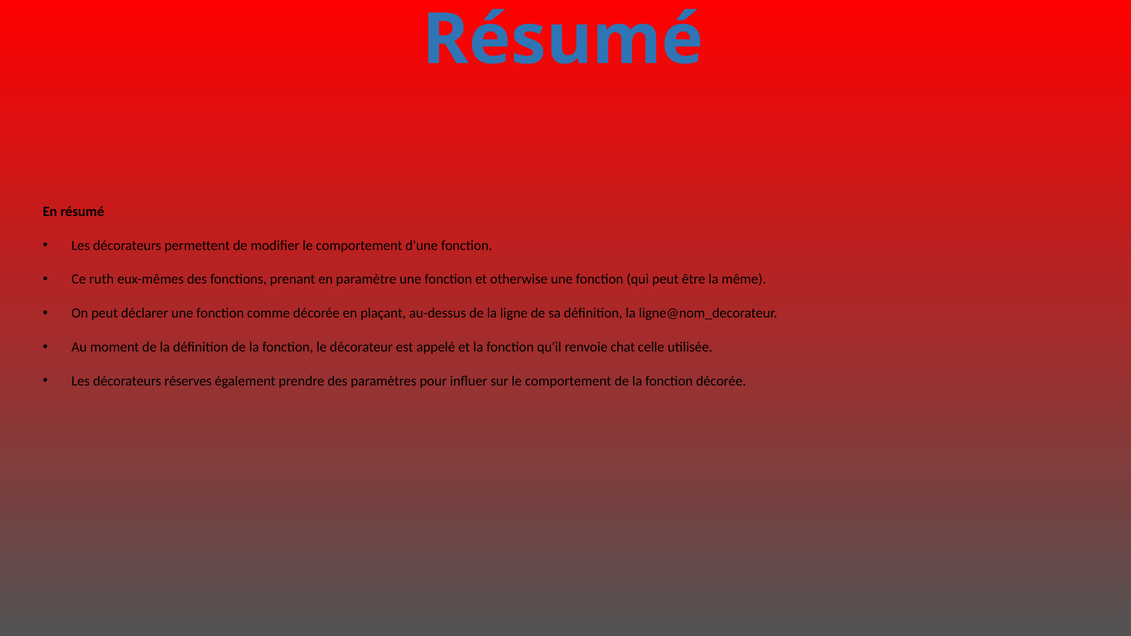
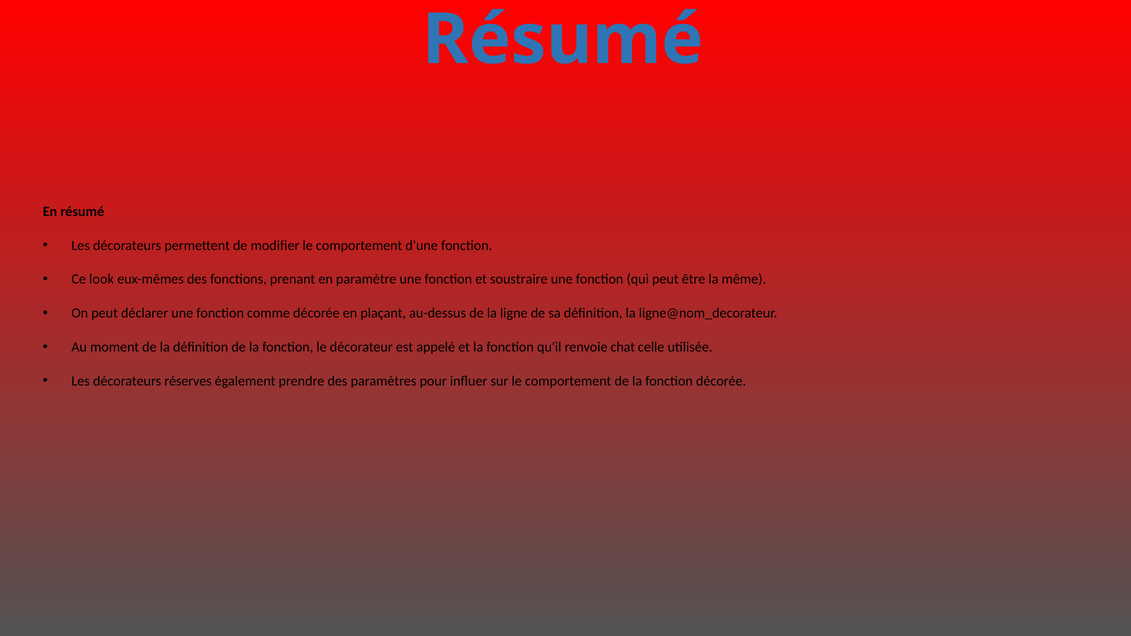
ruth: ruth -> look (102, 279)
otherwise: otherwise -> soustraire (519, 279)
